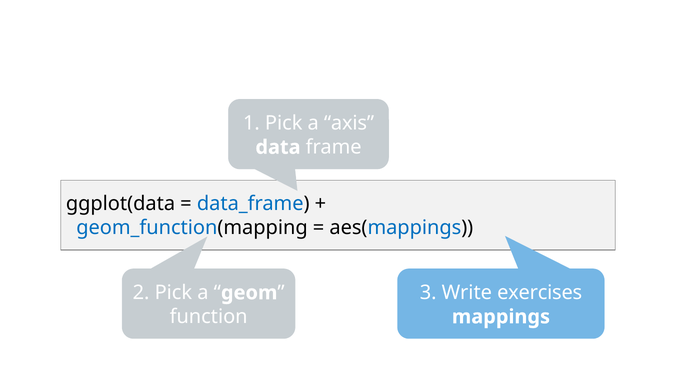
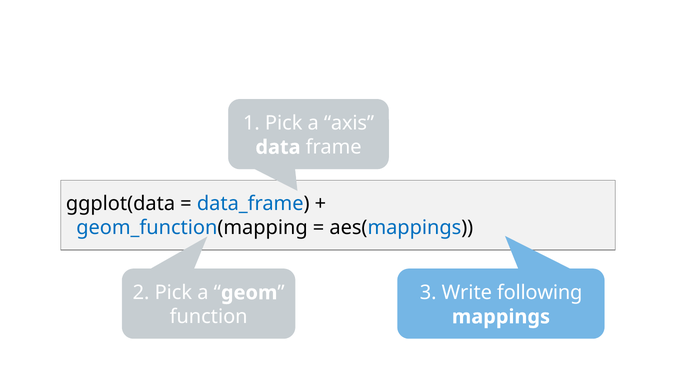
exercises: exercises -> following (540, 293)
